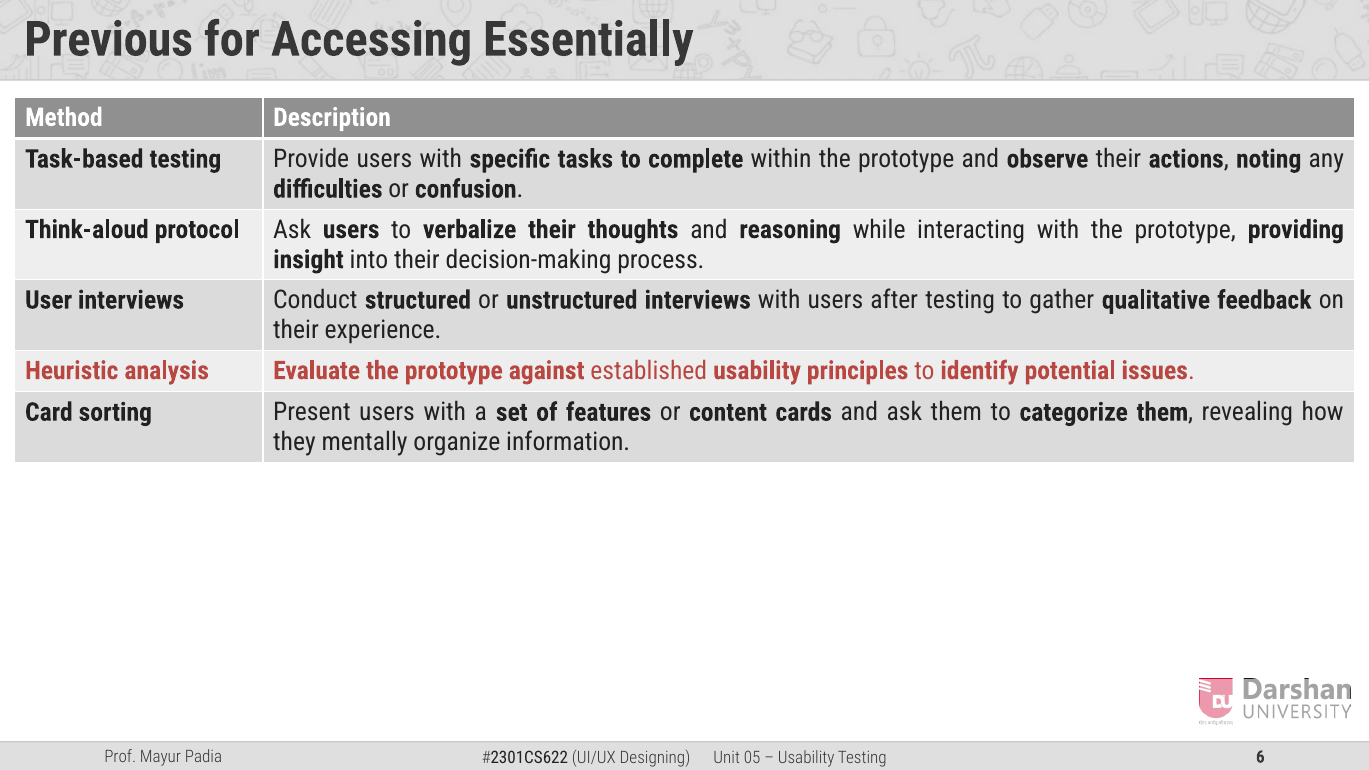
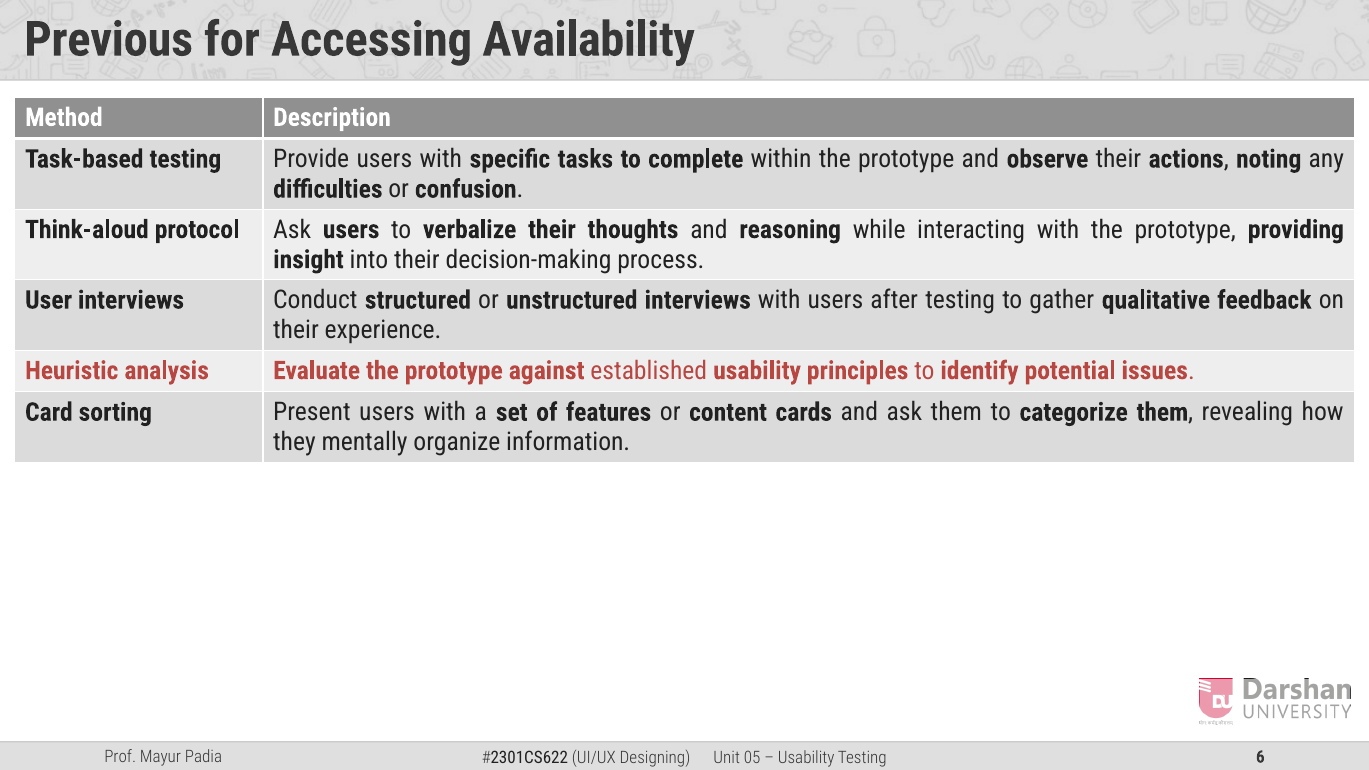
Essentially: Essentially -> Availability (589, 40)
